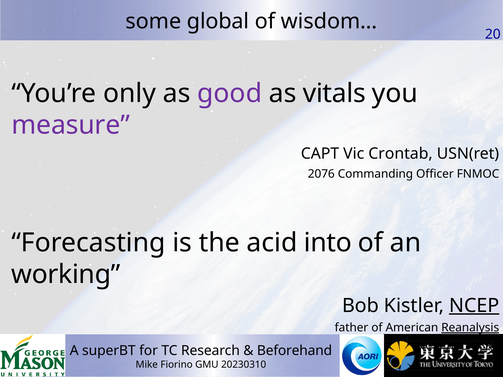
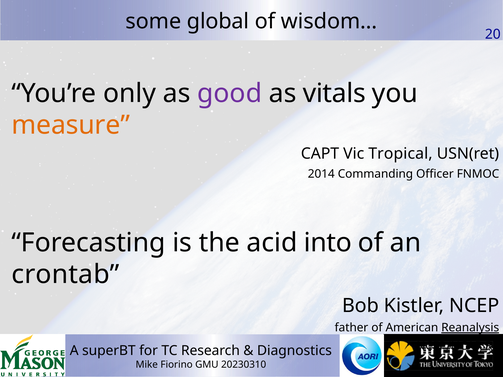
measure colour: purple -> orange (71, 125)
Crontab: Crontab -> Tropical (400, 154)
2076: 2076 -> 2014 (321, 174)
working: working -> crontab (65, 275)
NCEP underline: present -> none (474, 306)
Beforehand: Beforehand -> Diagnostics (294, 351)
